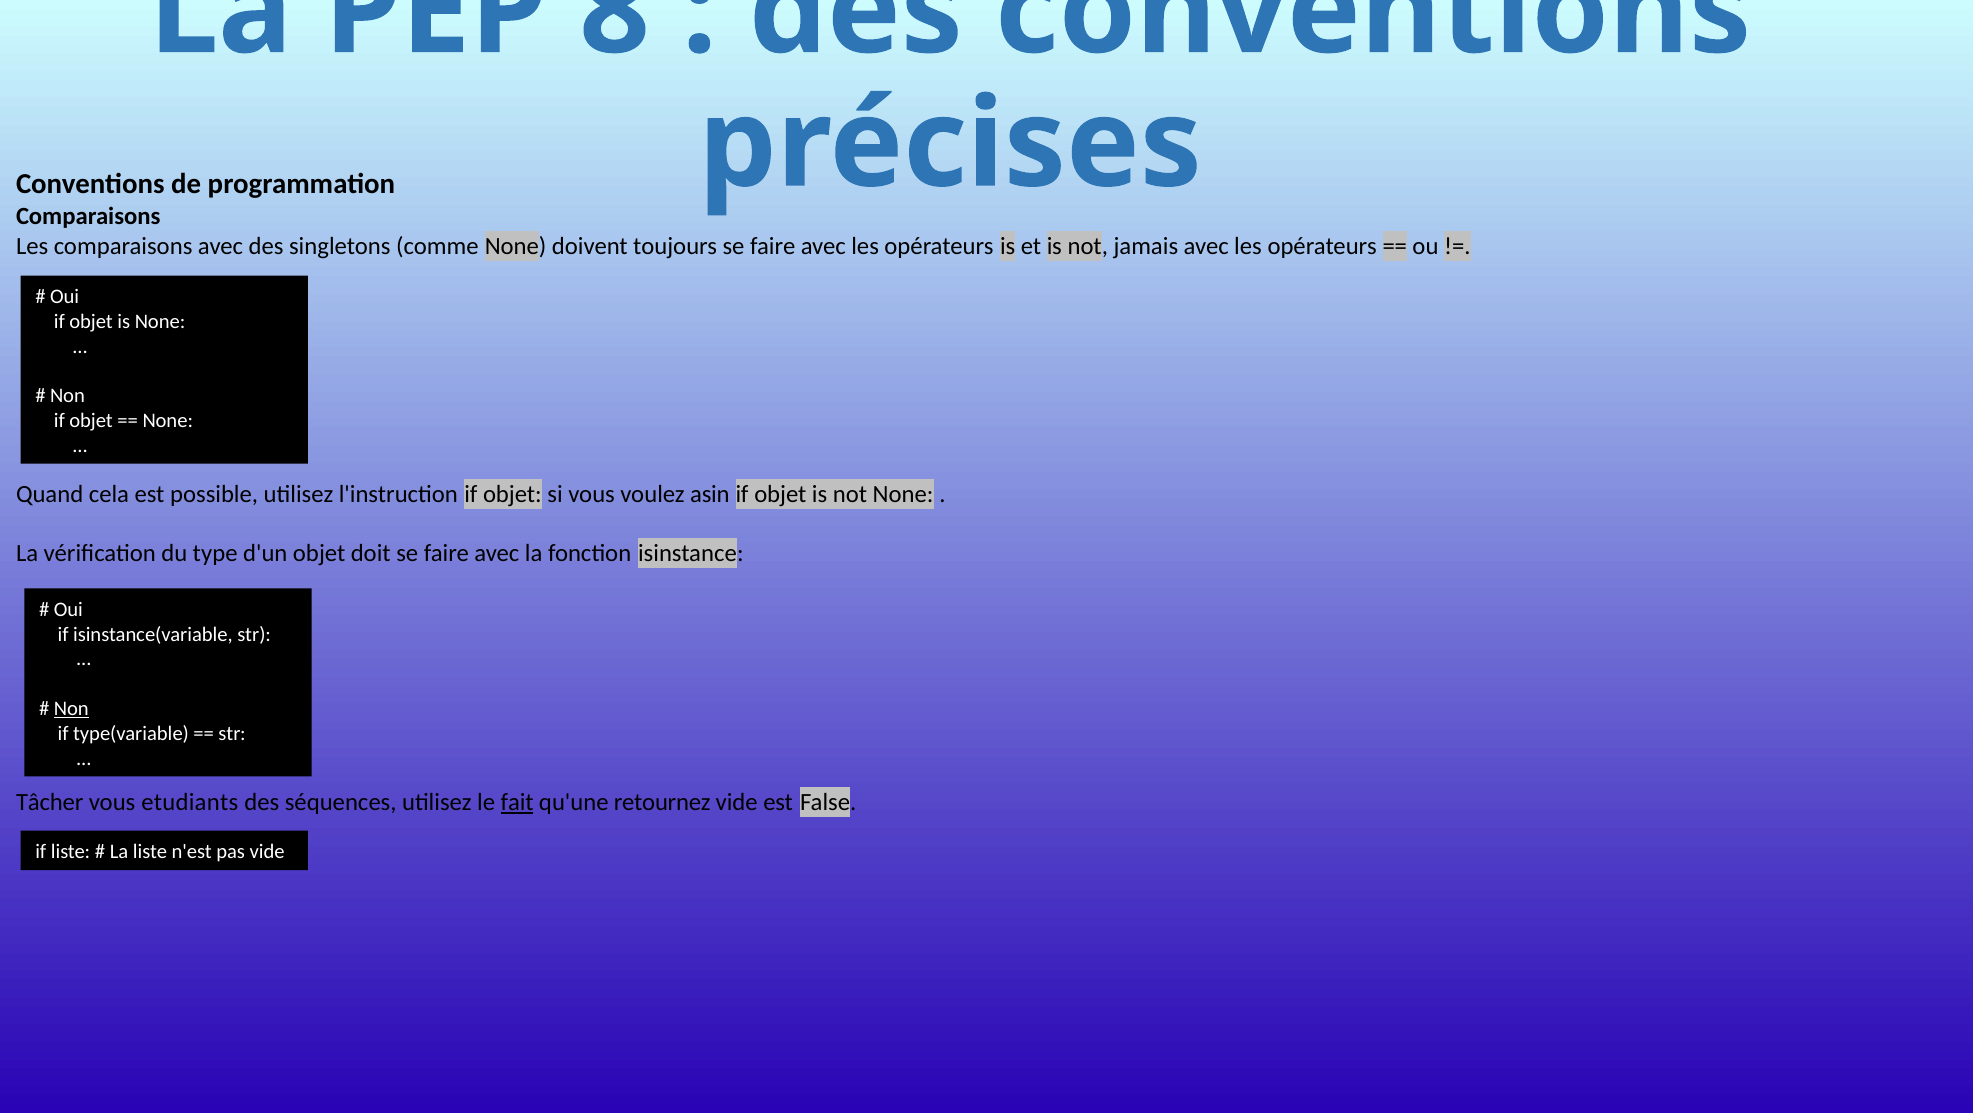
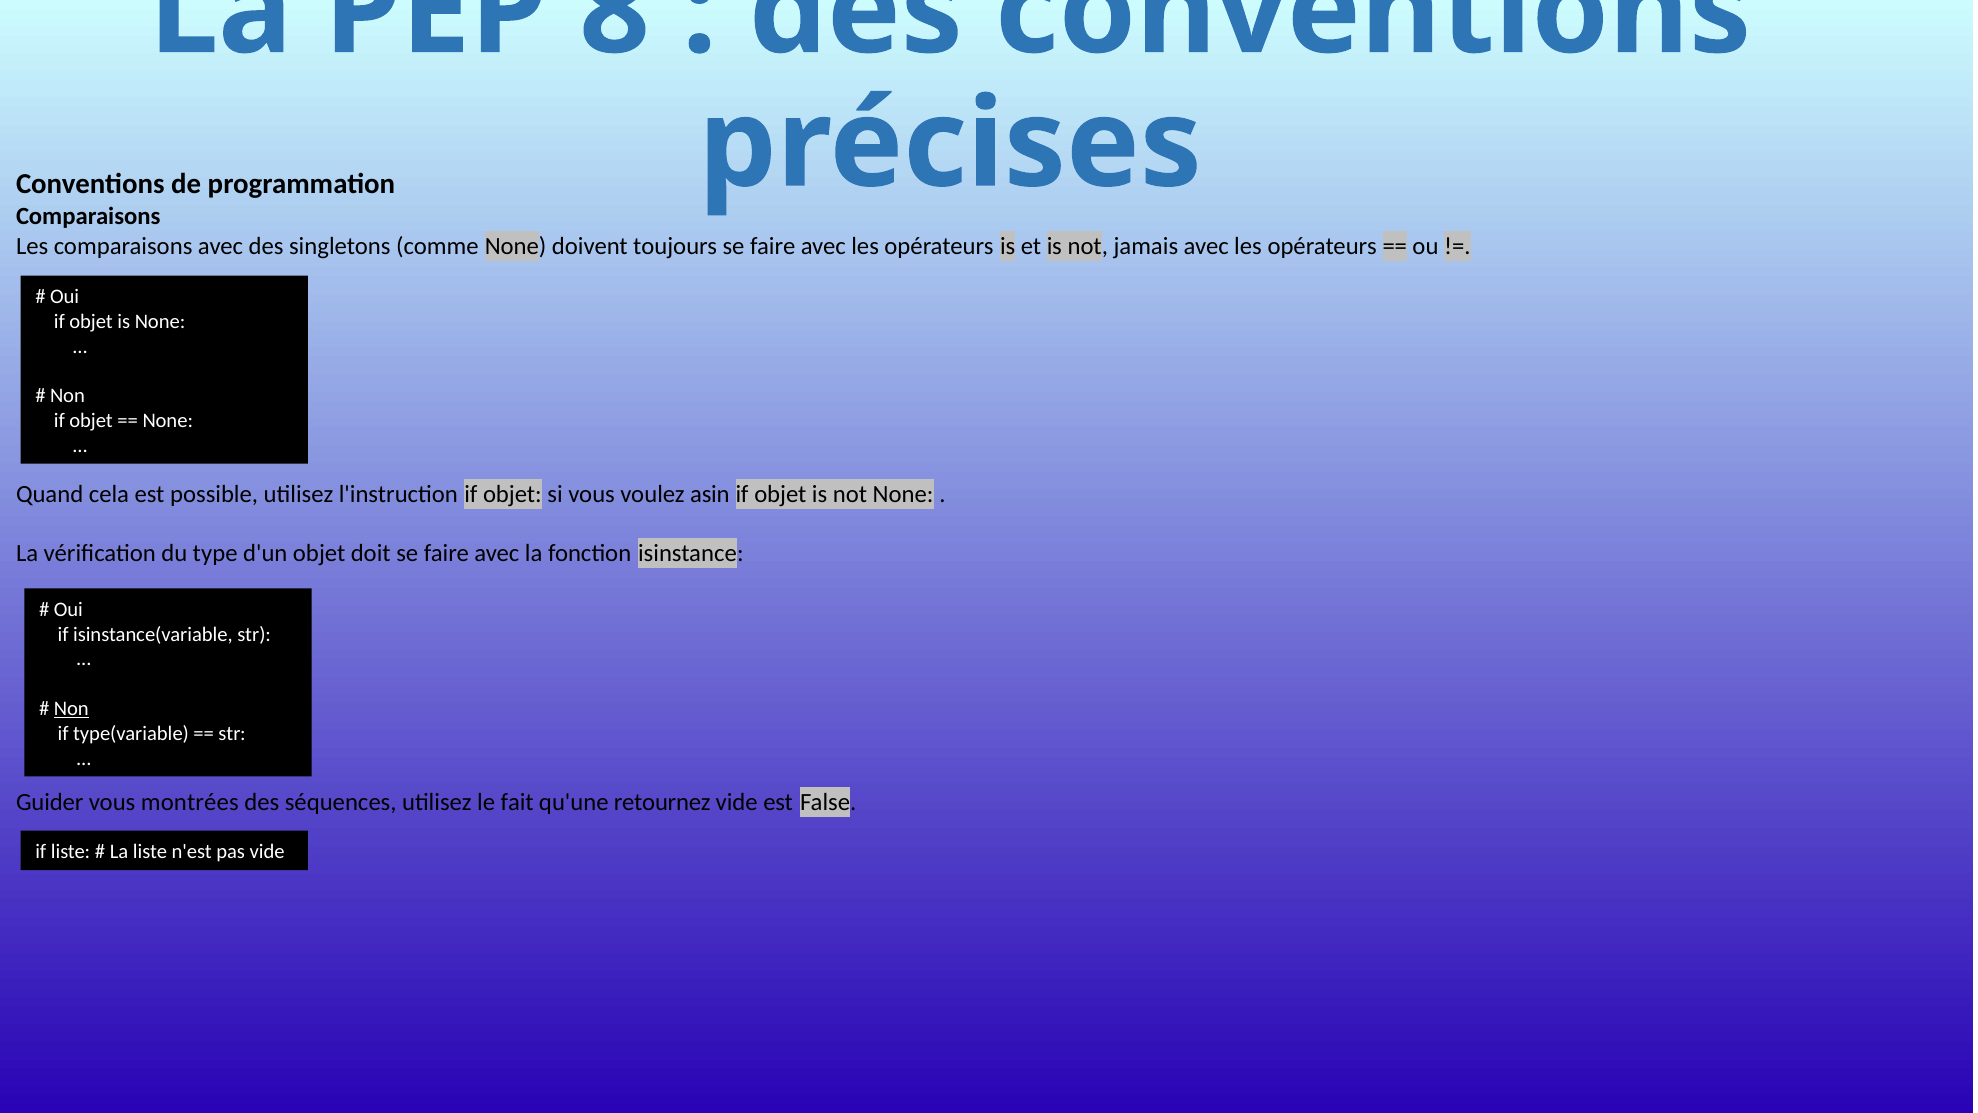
Tâcher: Tâcher -> Guider (50, 802)
etudiants: etudiants -> montrées (190, 802)
fait underline: present -> none (517, 802)
